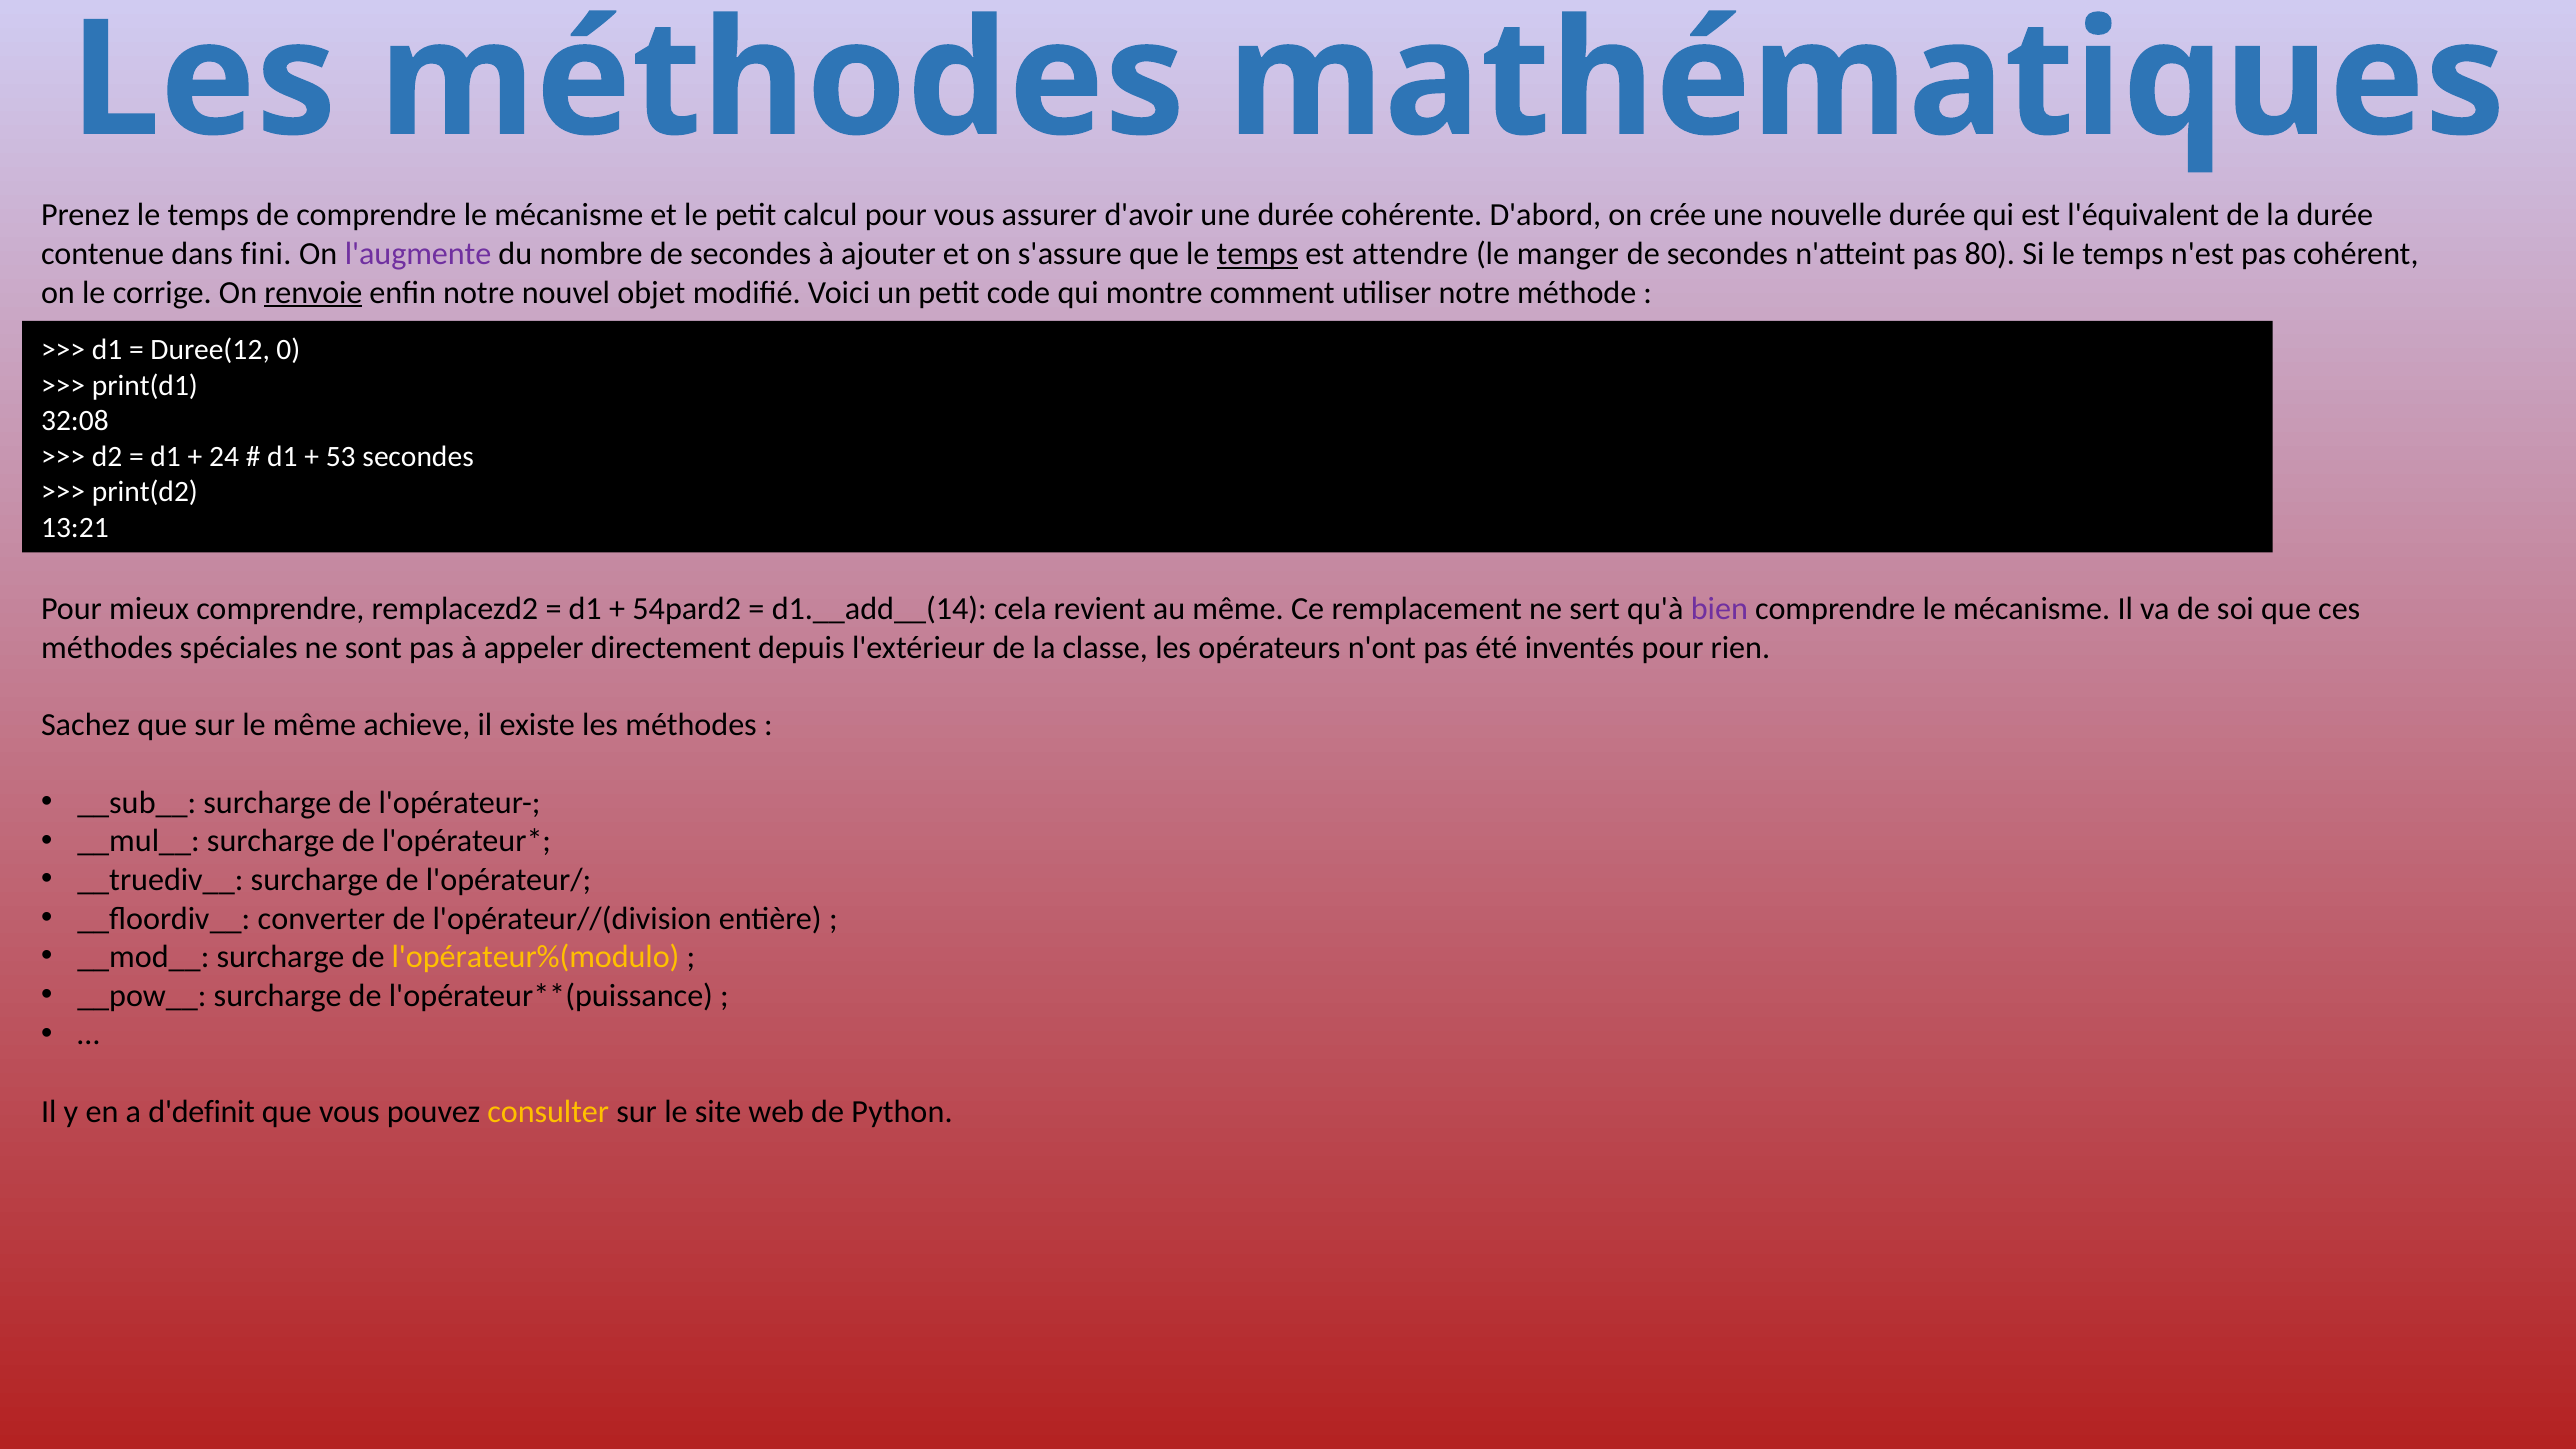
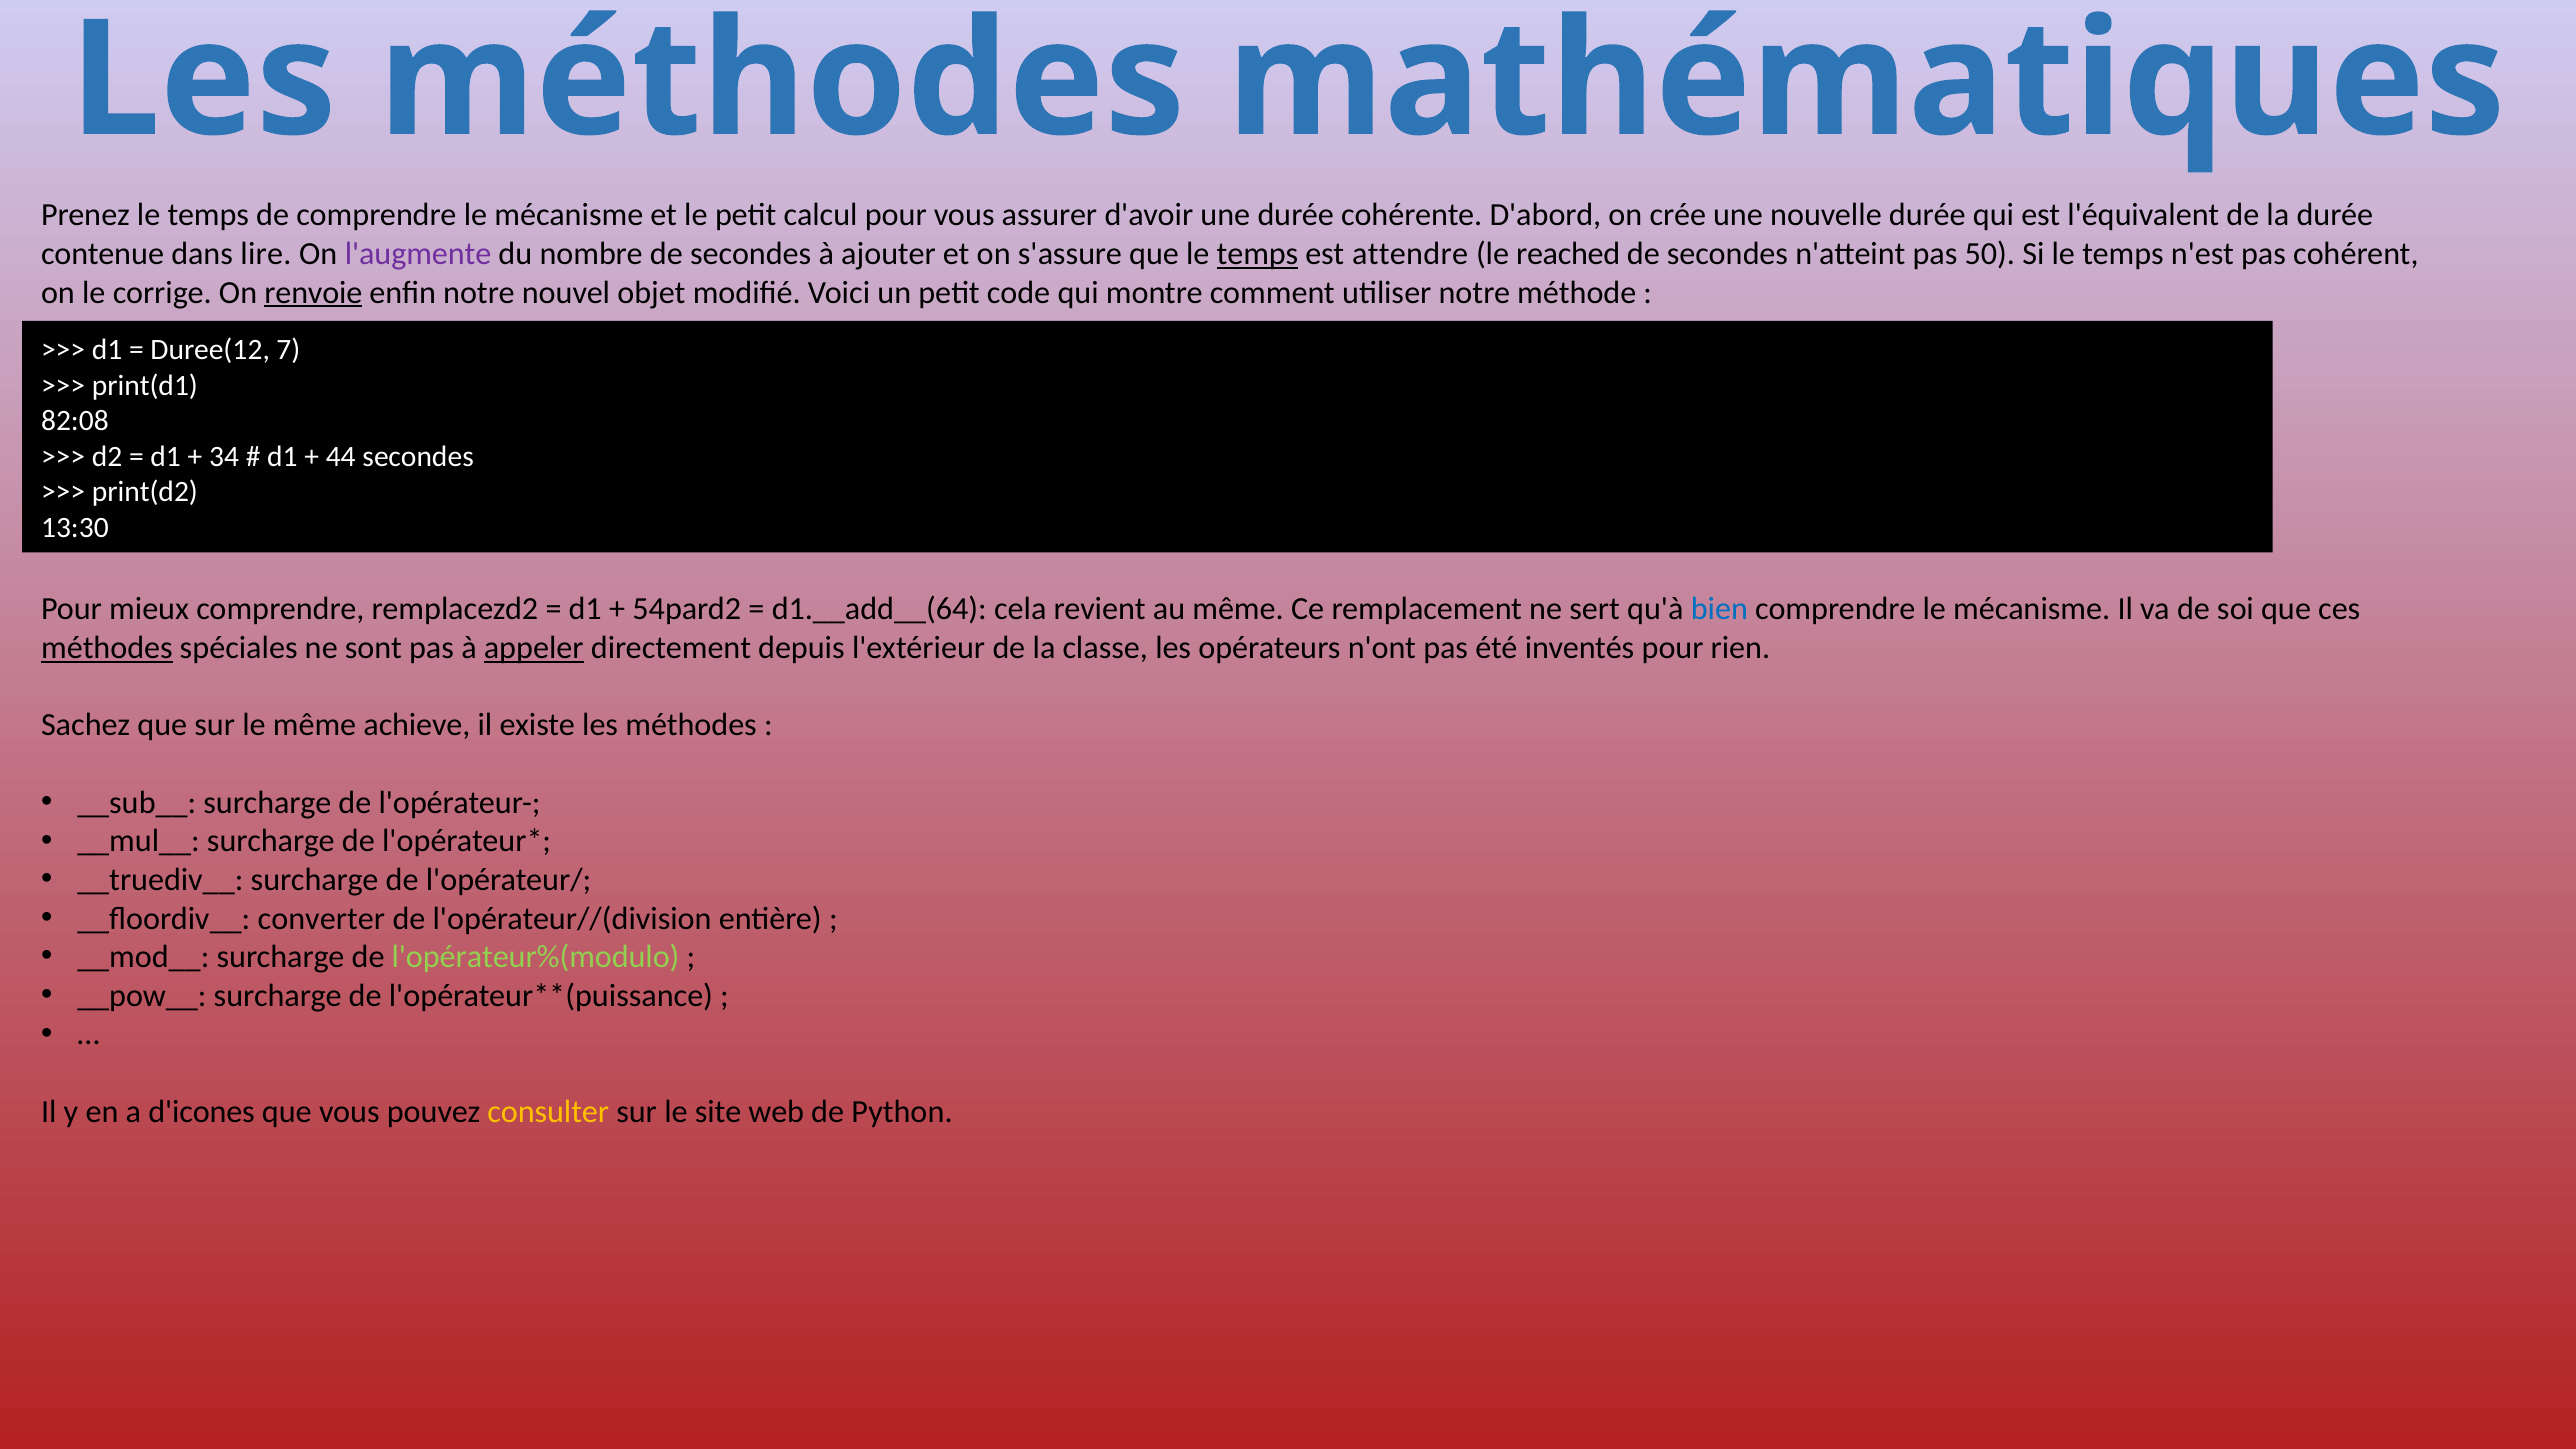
fini: fini -> lire (266, 254)
manger: manger -> reached (1568, 254)
80: 80 -> 50 (1990, 254)
0: 0 -> 7 (288, 350)
32:08: 32:08 -> 82:08 (75, 421)
24: 24 -> 34 (224, 456)
53: 53 -> 44 (341, 456)
13:21: 13:21 -> 13:30 (75, 527)
d1.__add__(14: d1.__add__(14 -> d1.__add__(64 (879, 609)
bien colour: purple -> blue (1719, 609)
méthodes underline: none -> present (107, 648)
appeler underline: none -> present (534, 648)
l'opérateur%(modulo colour: yellow -> light green (536, 957)
d'definit: d'definit -> d'icones (202, 1112)
